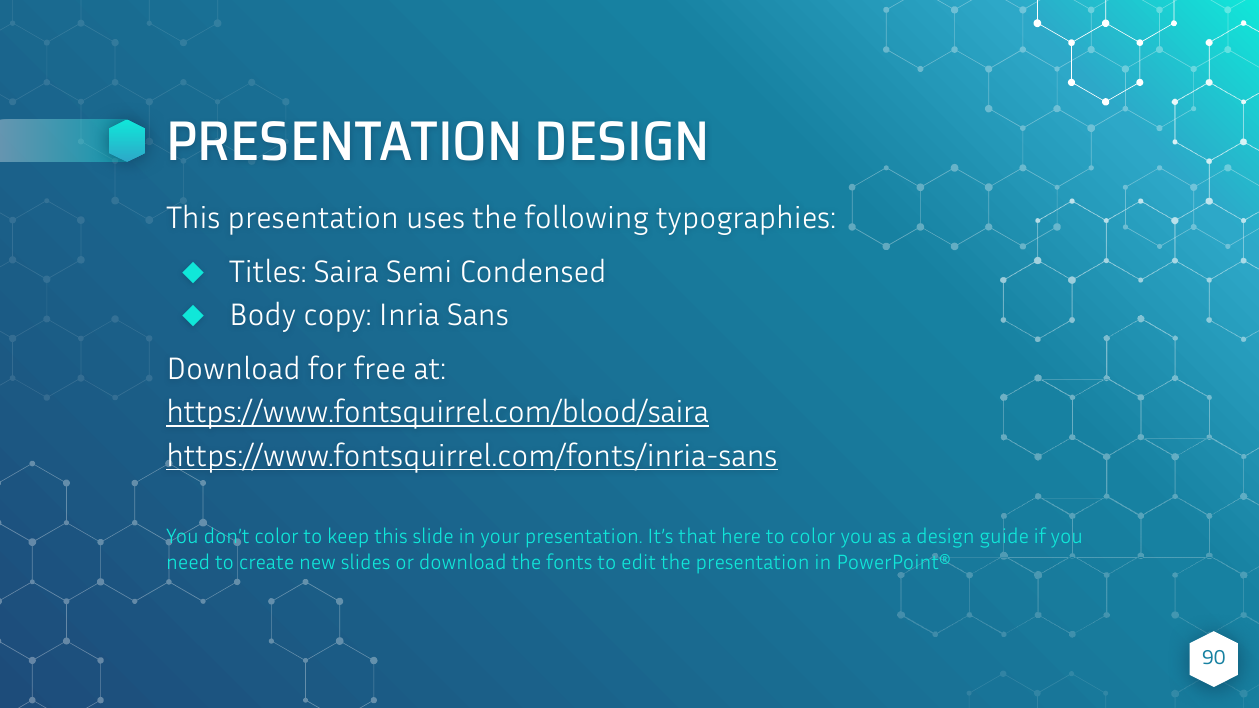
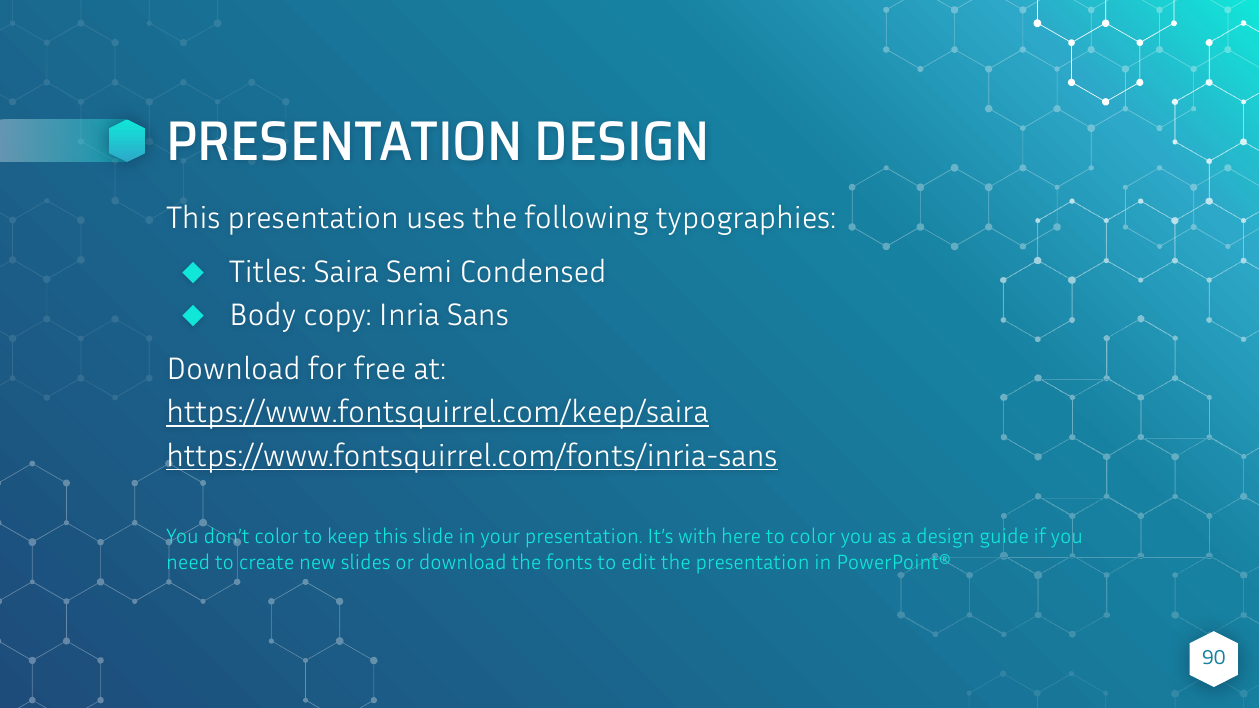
https://www.fontsquirrel.com/blood/saira: https://www.fontsquirrel.com/blood/saira -> https://www.fontsquirrel.com/keep/saira (438, 413)
that: that -> with (698, 537)
